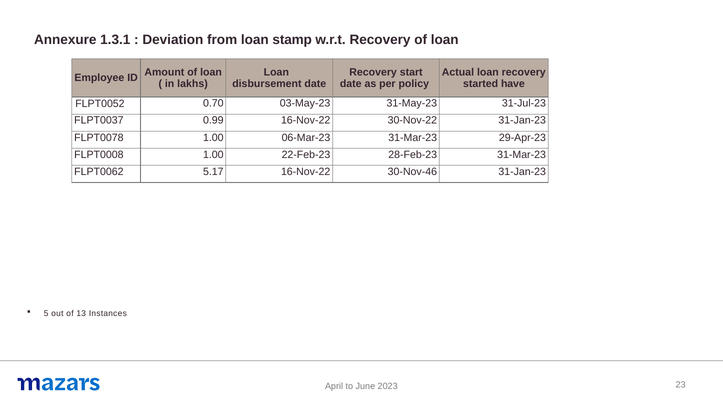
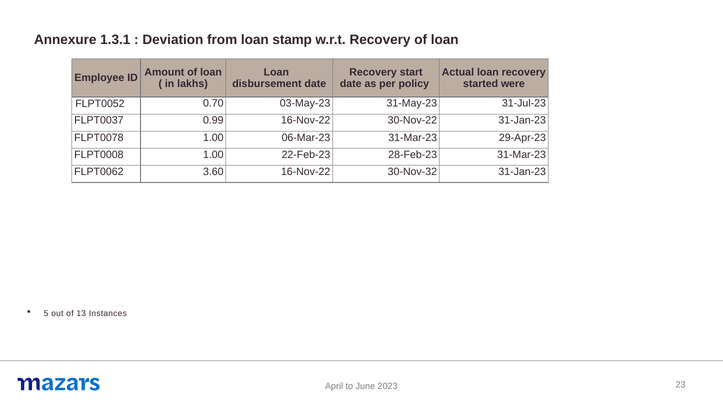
have: have -> were (513, 84)
5.17: 5.17 -> 3.60 (213, 172)
30-Nov-46: 30-Nov-46 -> 30-Nov-32 (412, 172)
